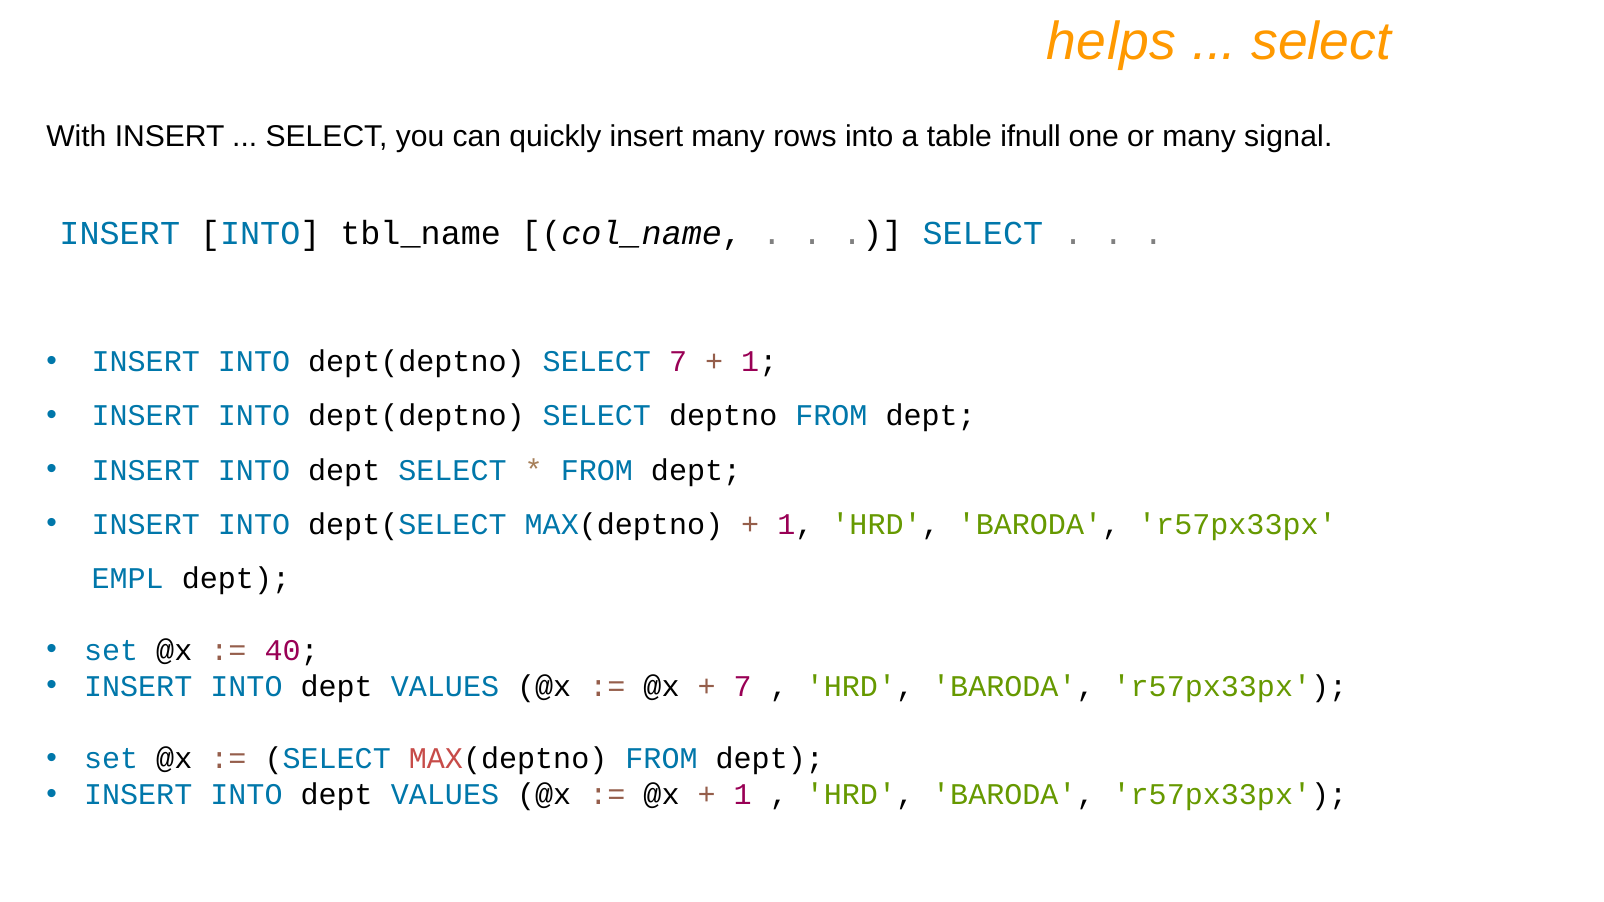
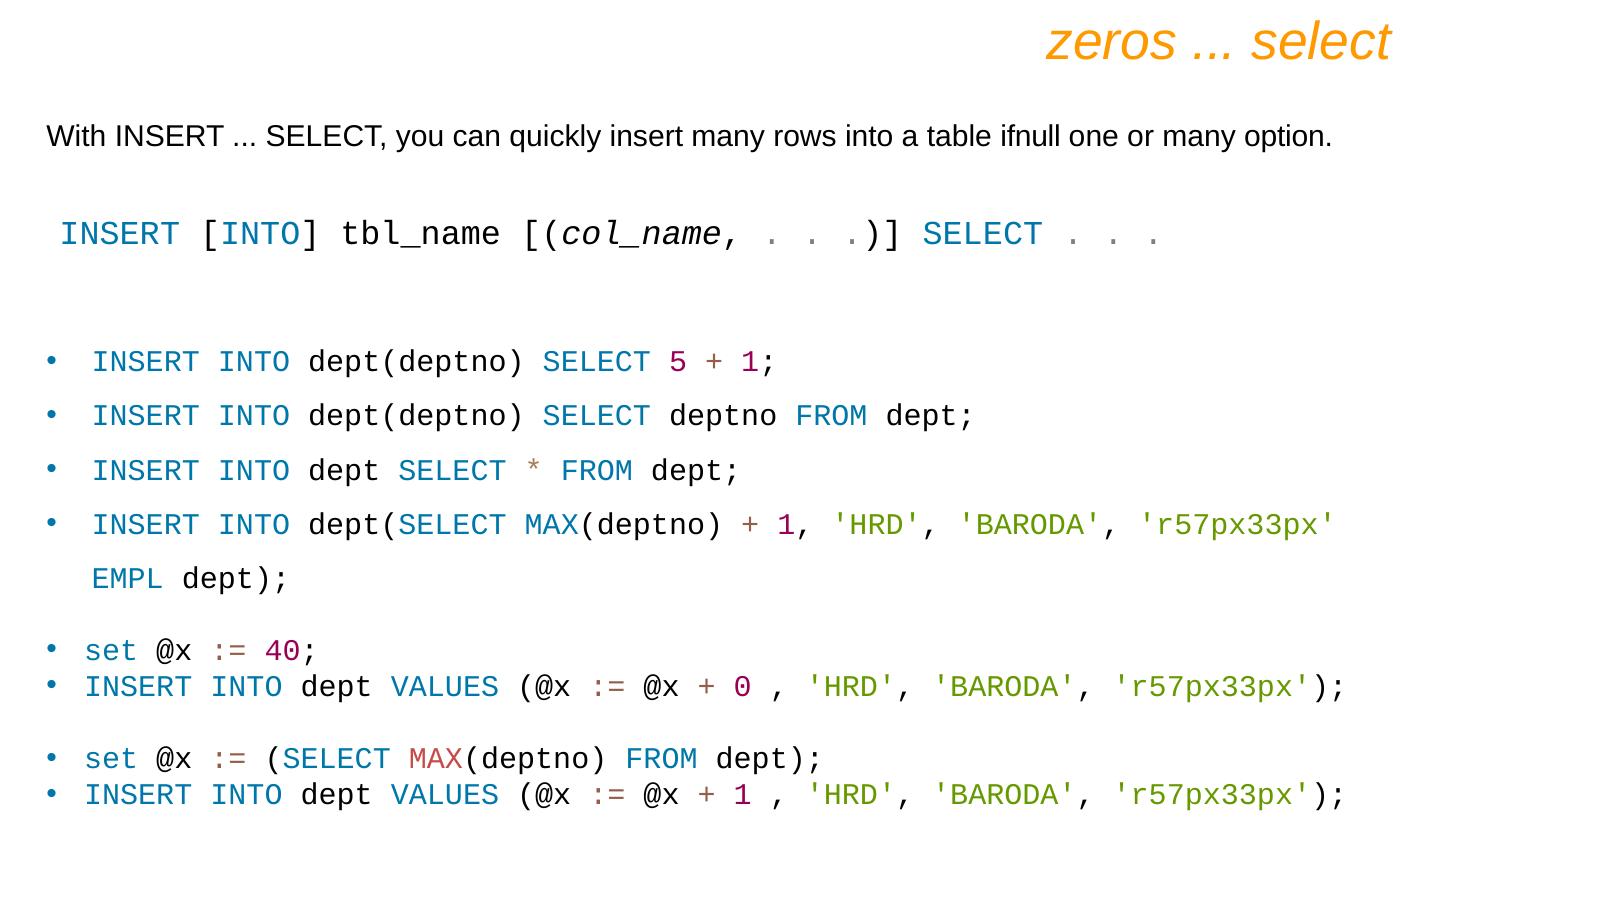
helps: helps -> zeros (1112, 42)
signal: signal -> option (1289, 136)
SELECT 7: 7 -> 5 (678, 362)
7: 7 -> 0 (743, 687)
